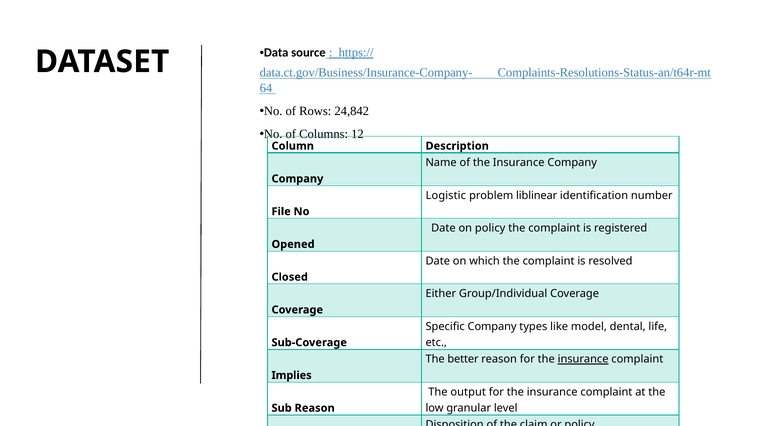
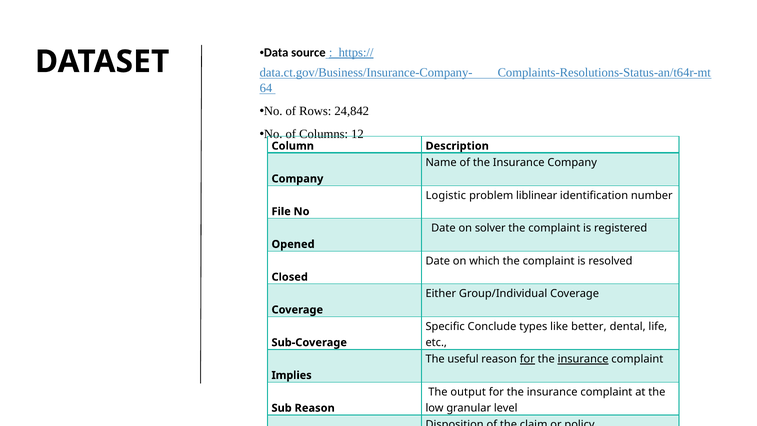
on policy: policy -> solver (490, 228)
Specific Company: Company -> Conclude (492, 326)
model: model -> better (589, 326)
better: better -> useful (463, 359)
for underline: none -> present (527, 359)
